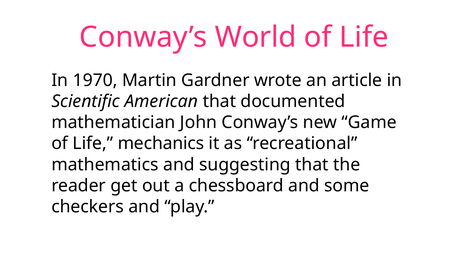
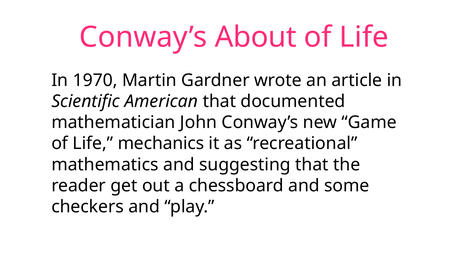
World: World -> About (256, 37)
